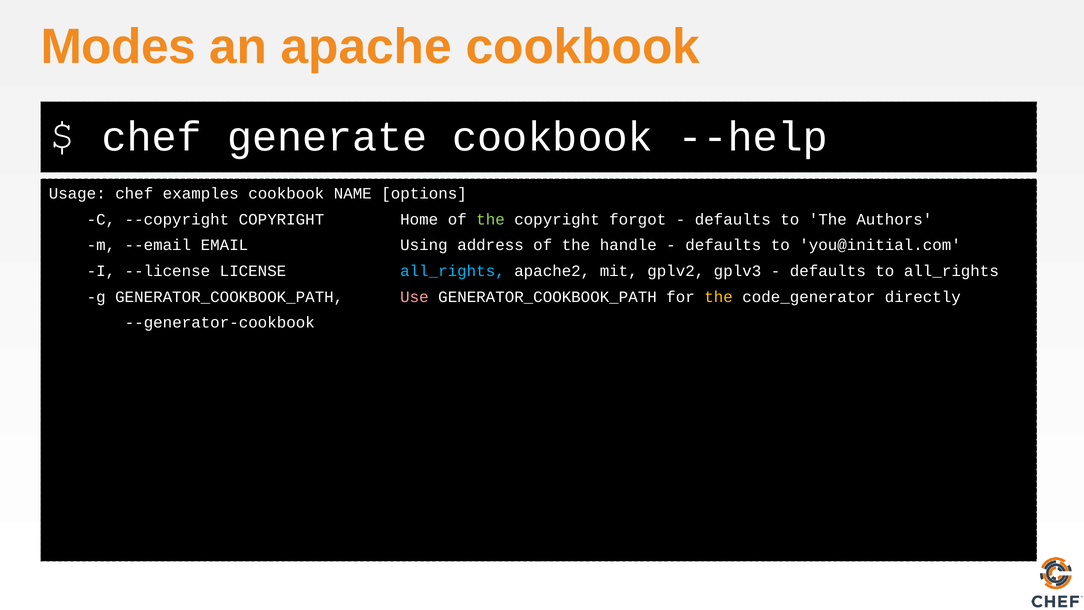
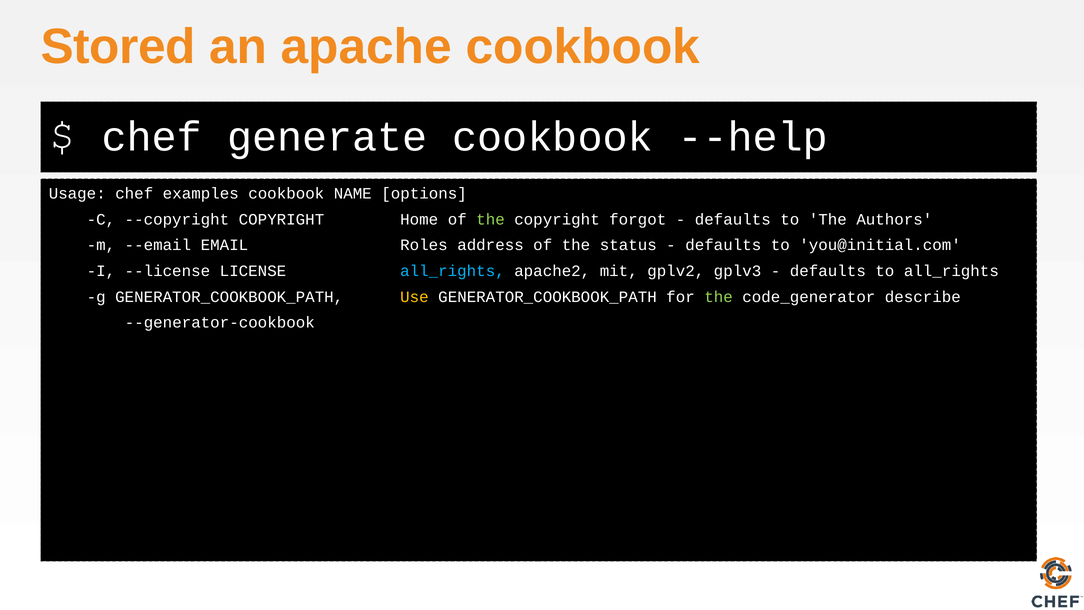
Modes: Modes -> Stored (118, 47)
Using: Using -> Roles (424, 245)
handle: handle -> status (628, 245)
Use colour: pink -> yellow (414, 297)
the colour: yellow -> light green (719, 297)
directly: directly -> describe (923, 297)
